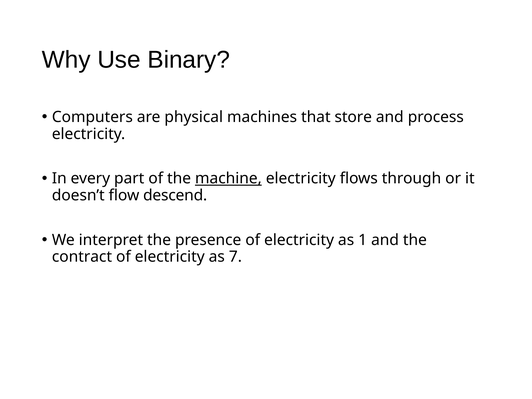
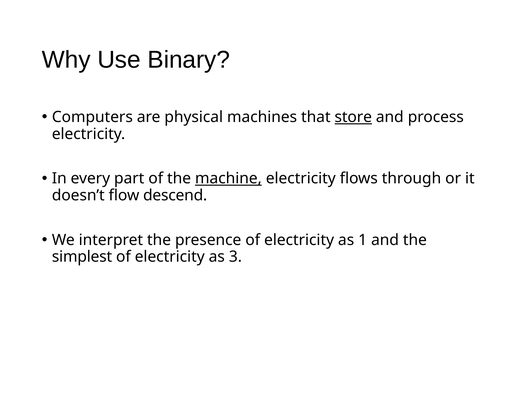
store underline: none -> present (353, 117)
contract: contract -> simplest (82, 257)
7: 7 -> 3 (235, 257)
